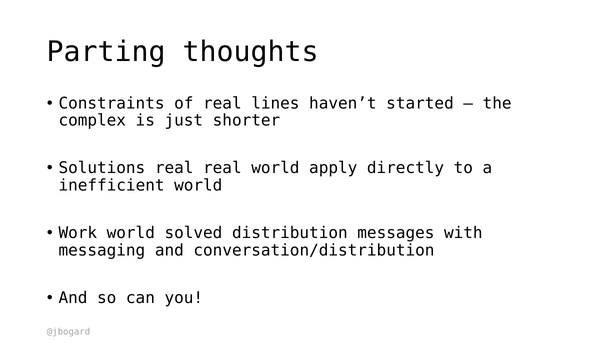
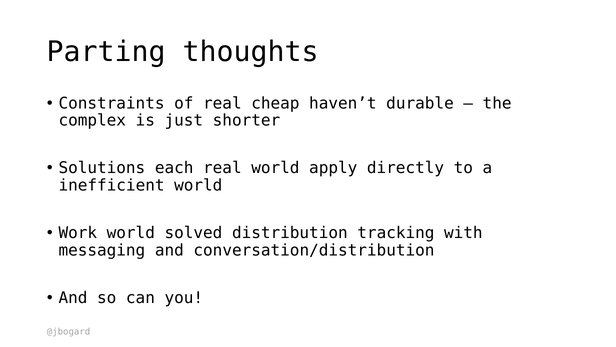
lines: lines -> cheap (275, 103)
started: started -> durable (420, 103)
Solutions real: real -> each (174, 168)
messages: messages -> tracking (396, 233)
